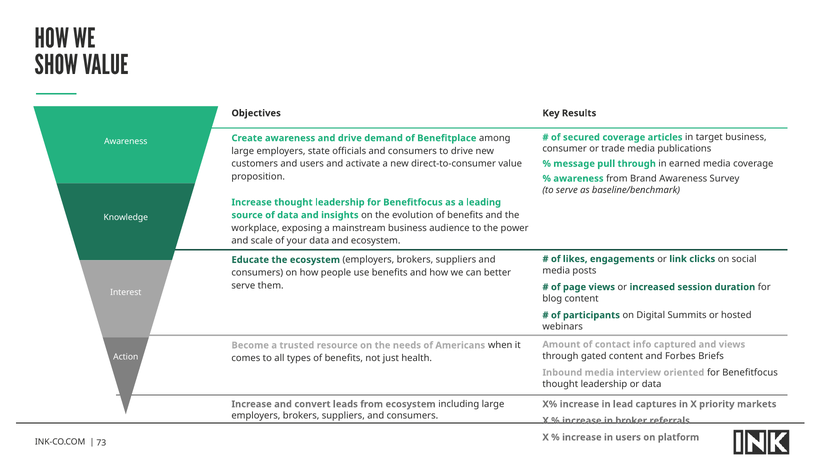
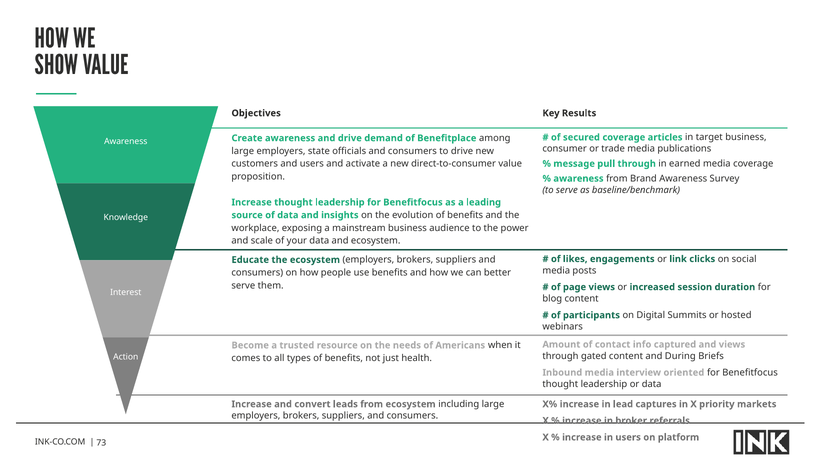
Forbes: Forbes -> During (680, 356)
